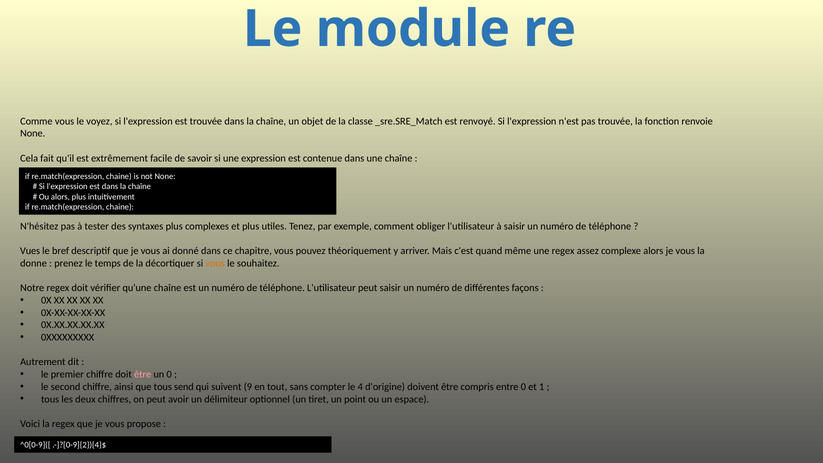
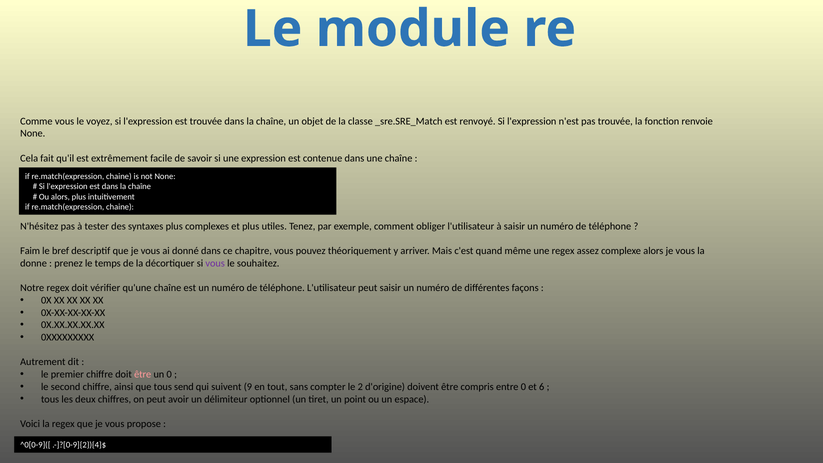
Vues: Vues -> Faim (30, 251)
vous colour: orange -> purple (215, 263)
4: 4 -> 2 (360, 387)
1: 1 -> 6 (542, 387)
